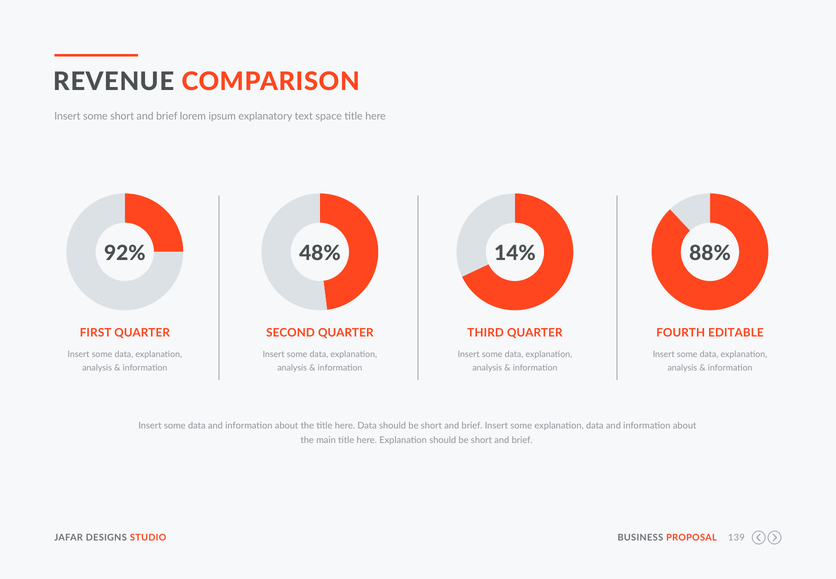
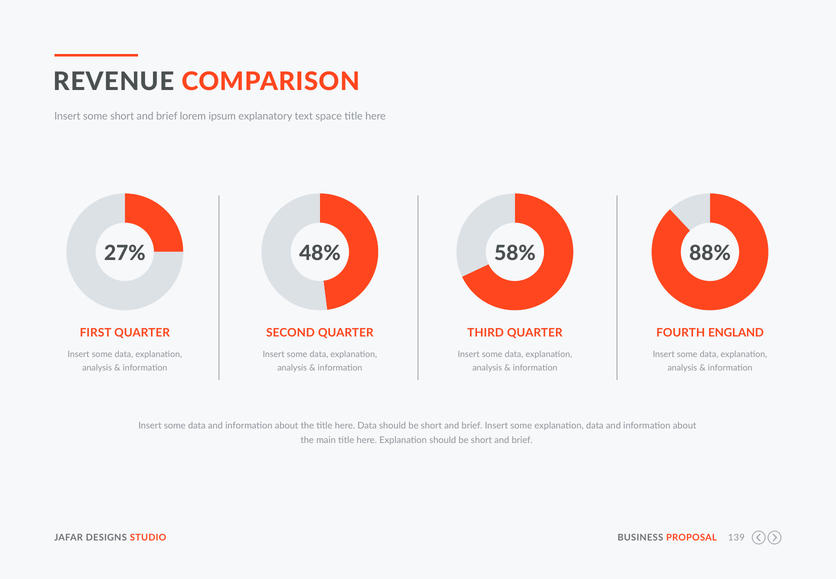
92%: 92% -> 27% (125, 253)
14%: 14% -> 58% (515, 253)
EDITABLE: EDITABLE -> ENGLAND (736, 333)
